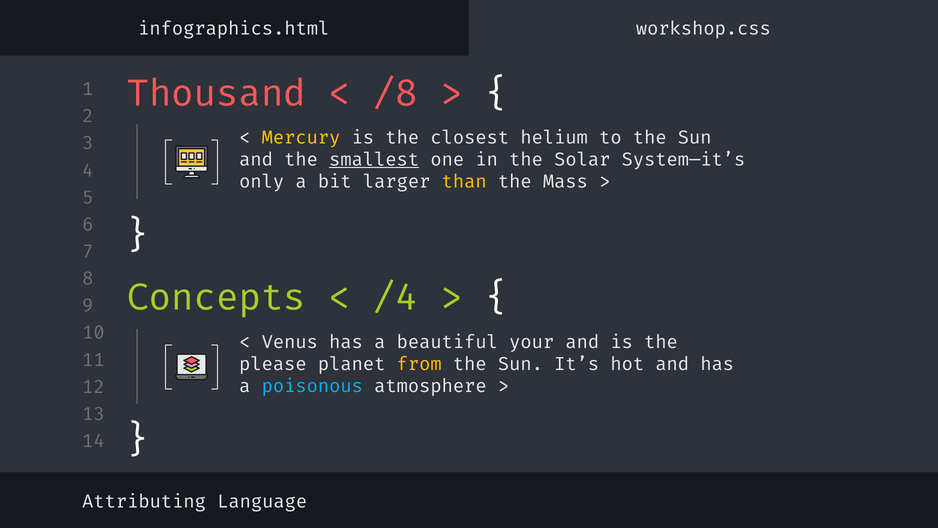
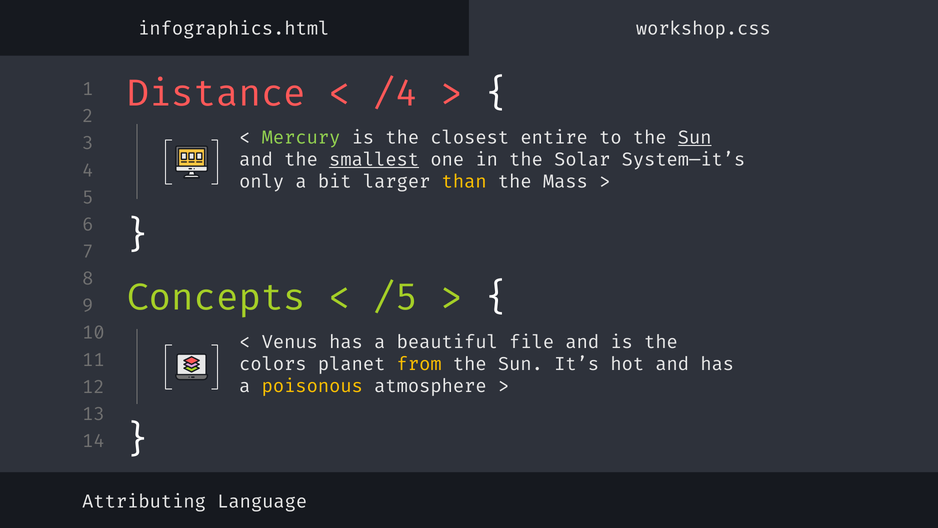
Thousand: Thousand -> Distance (216, 93)
/8: /8 -> /4 (395, 93)
Mercury colour: yellow -> light green (301, 138)
helium: helium -> entire (554, 138)
Sun underline: none -> present (695, 138)
/4: /4 -> /5 (395, 298)
your: your -> file (532, 342)
please: please -> colors (273, 364)
poisonous colour: light blue -> yellow (312, 386)
